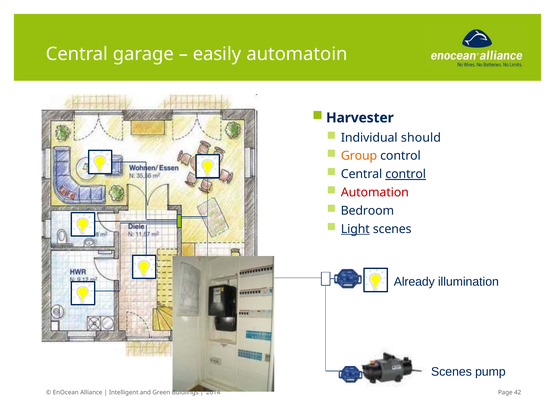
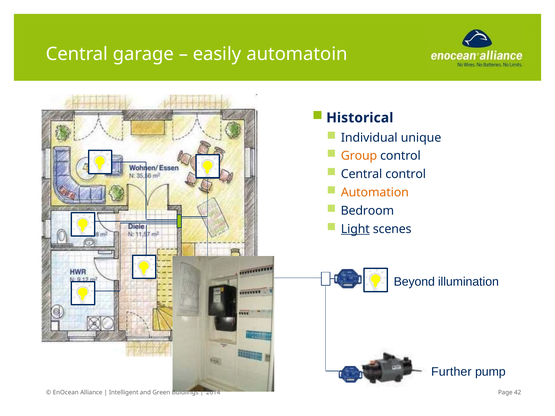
Harvester: Harvester -> Historical (360, 118)
should: should -> unique (421, 138)
control underline: present -> none (406, 174)
Automation colour: red -> orange (375, 193)
Already: Already -> Beyond (414, 282)
Scenes: Scenes -> Further (451, 372)
